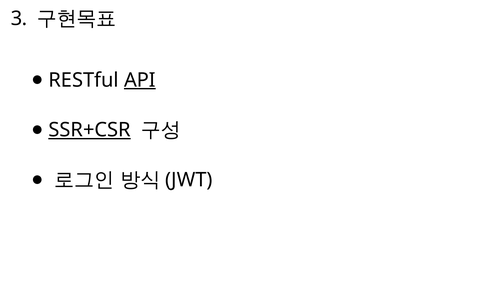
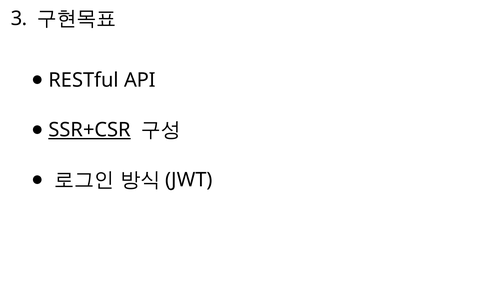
API underline: present -> none (140, 80)
